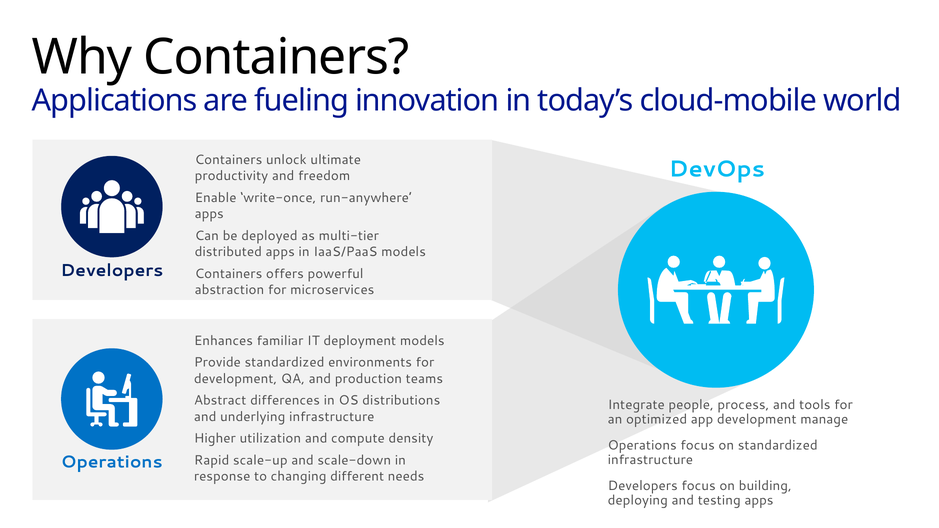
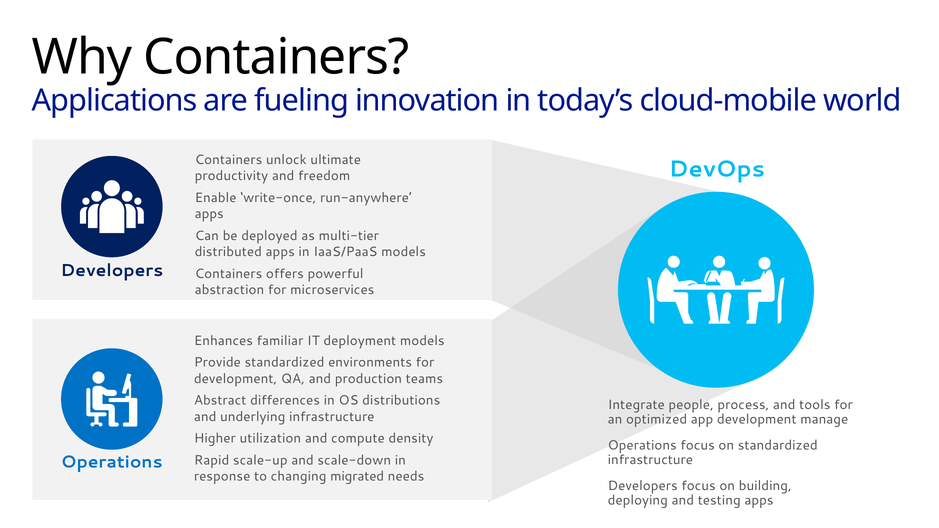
different: different -> migrated (357, 477)
